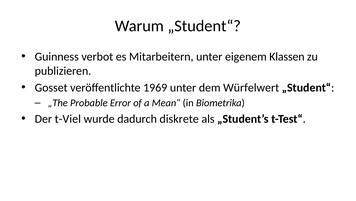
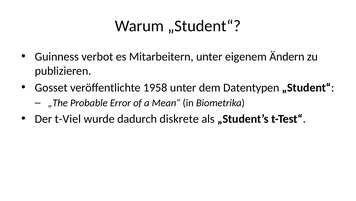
Klassen: Klassen -> Ändern (287, 56)
1969: 1969 -> 1958 (155, 87)
Würfelwert: Würfelwert -> Datentypen (251, 87)
